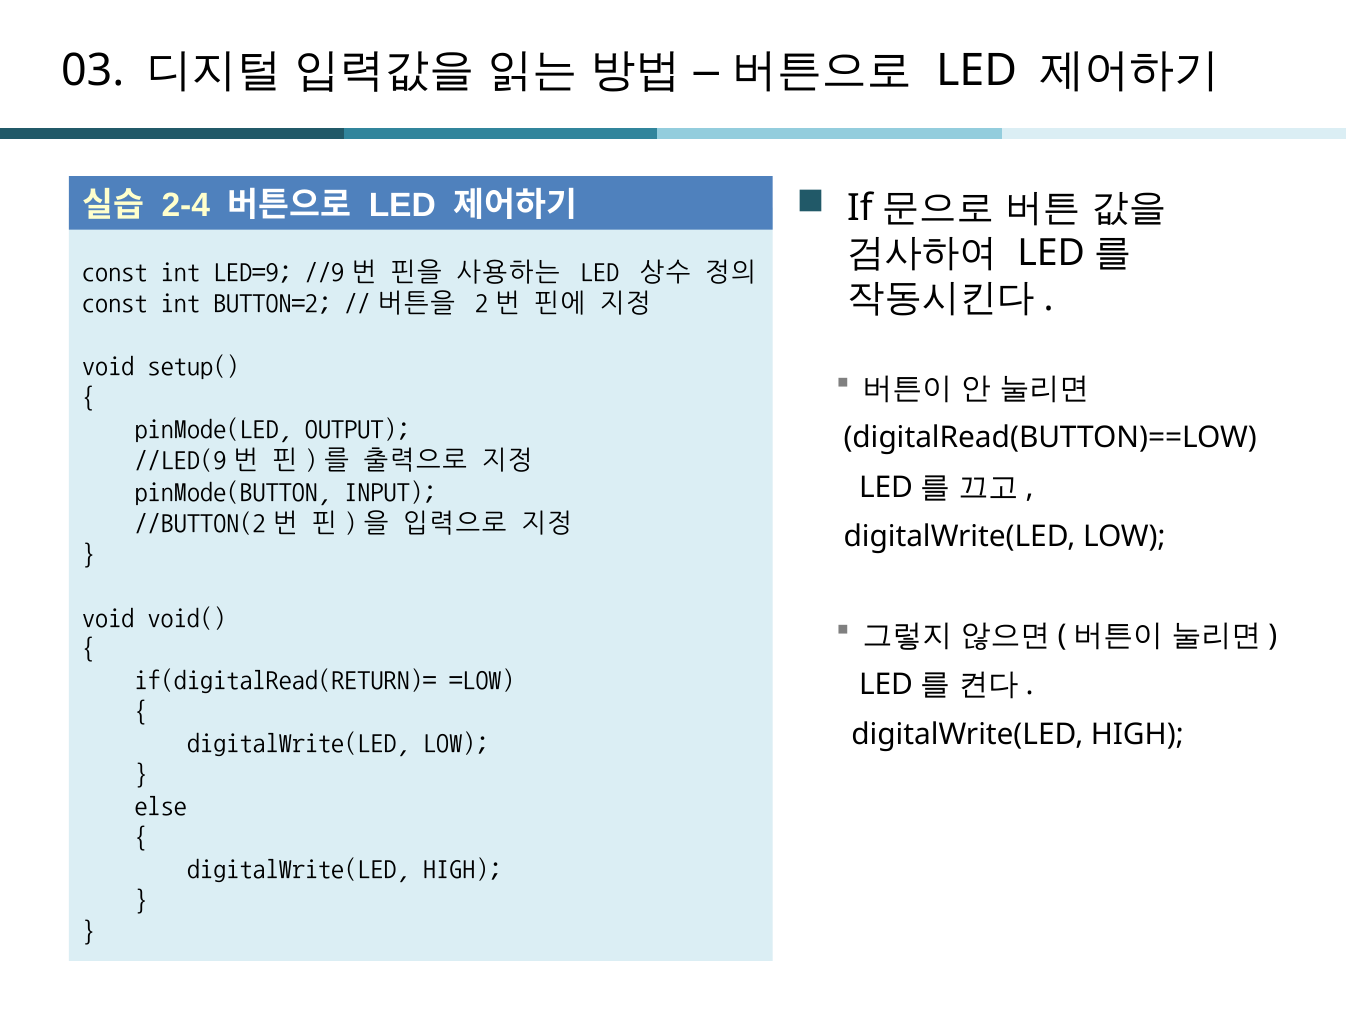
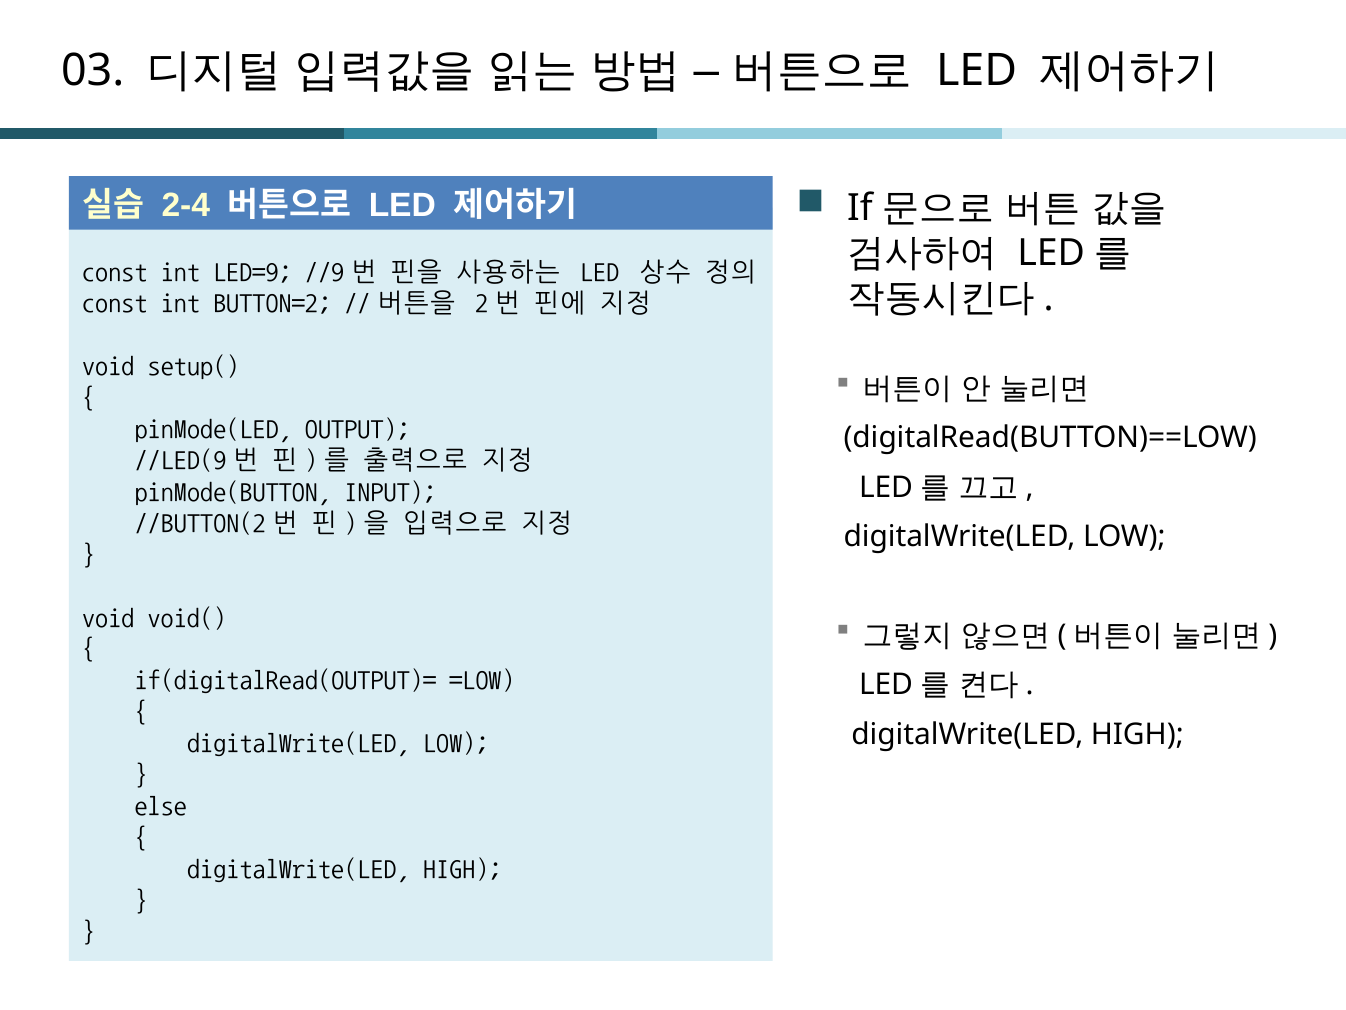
if(digitalRead(RETURN)=: if(digitalRead(RETURN)= -> if(digitalRead(OUTPUT)= (285, 680)
